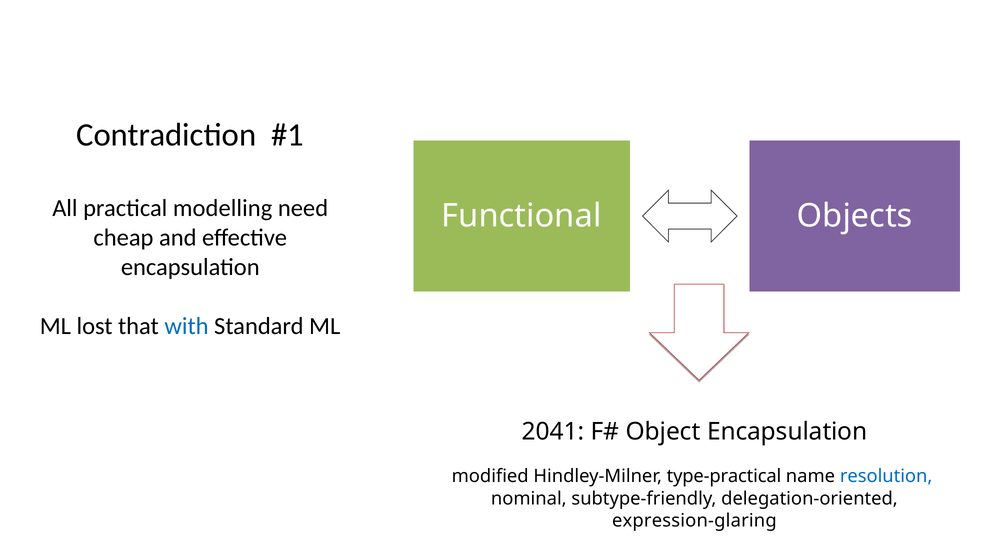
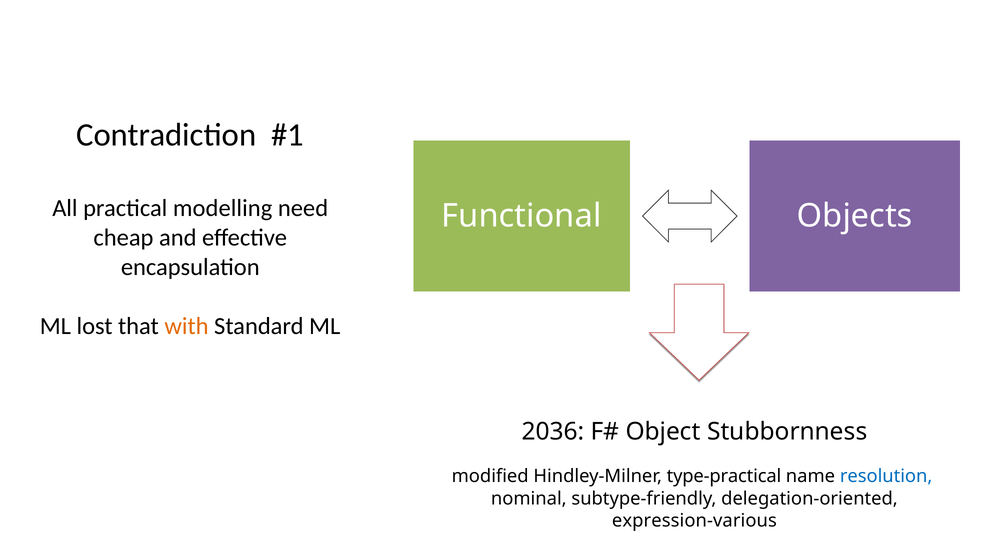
with colour: blue -> orange (186, 326)
2041: 2041 -> 2036 (553, 431)
Object Encapsulation: Encapsulation -> Stubbornness (787, 431)
expression-glaring: expression-glaring -> expression-various (694, 520)
